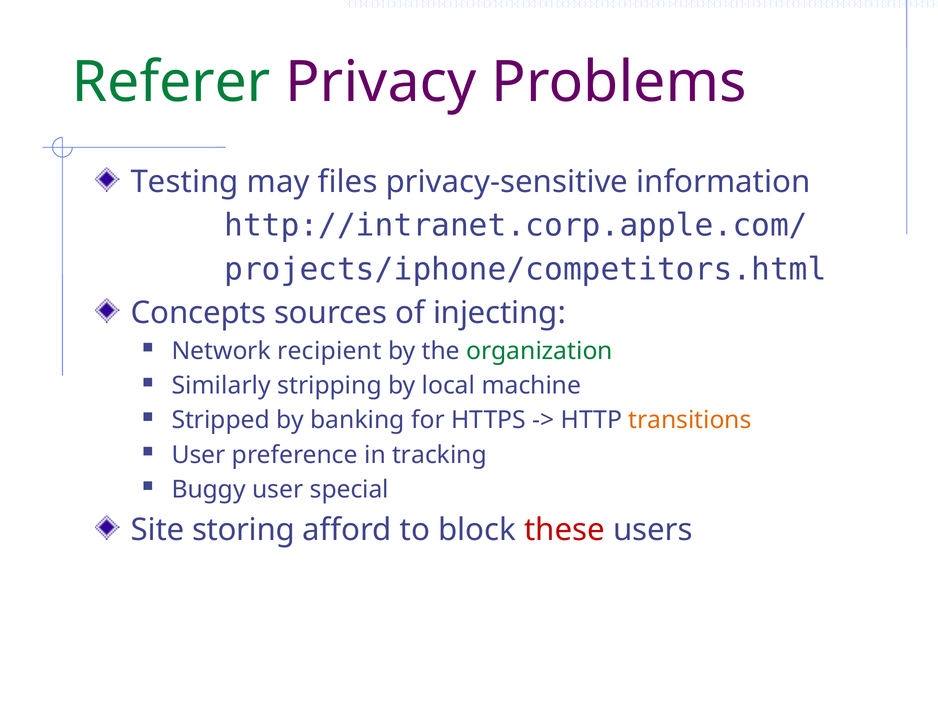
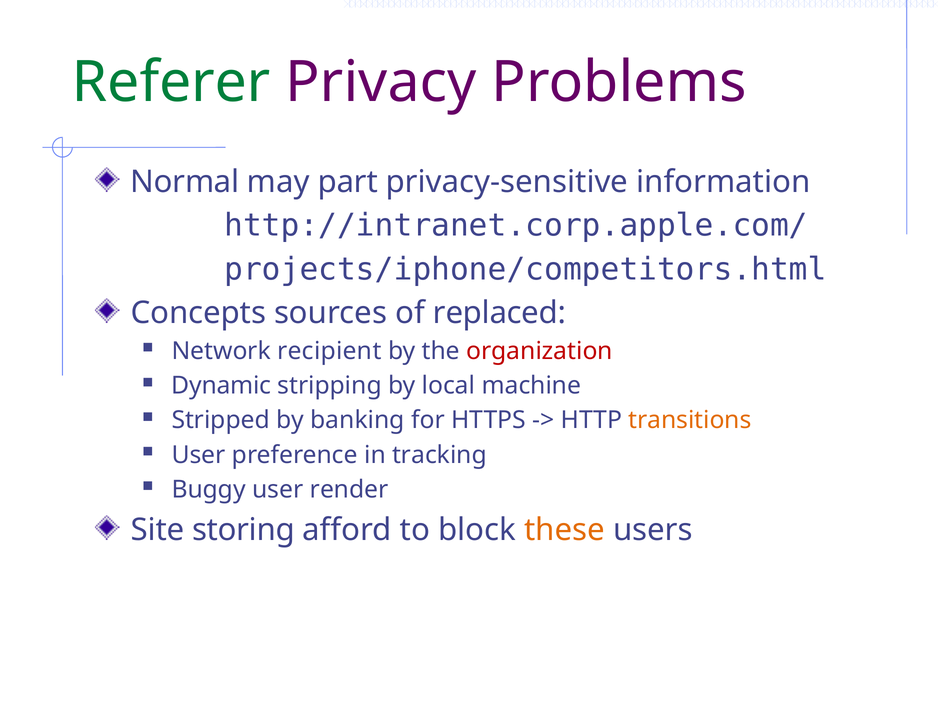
Testing: Testing -> Normal (185, 182)
files: files -> part (348, 182)
injecting: injecting -> replaced (500, 313)
organization colour: green -> red (539, 351)
Similarly: Similarly -> Dynamic (221, 386)
special: special -> render (349, 490)
these colour: red -> orange (565, 530)
